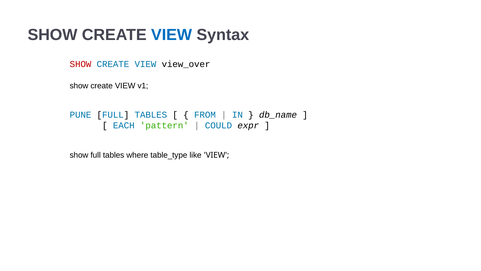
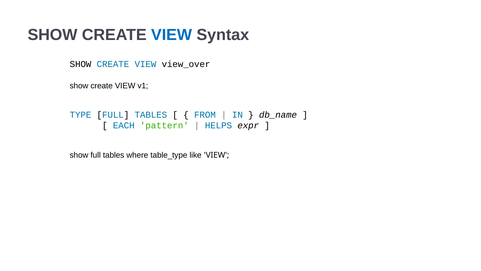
SHOW colour: red -> black (81, 64)
PUNE: PUNE -> TYPE (81, 115)
COULD: COULD -> HELPS (218, 125)
